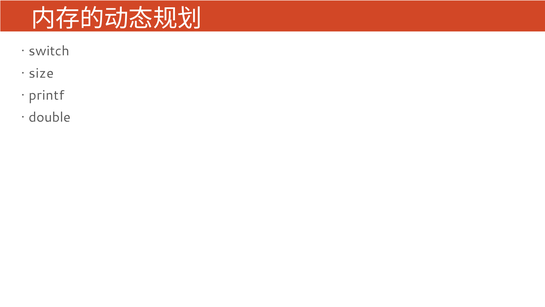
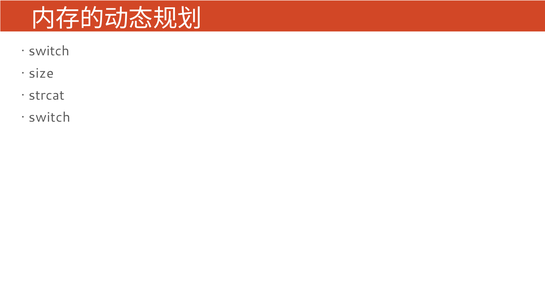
printf: printf -> strcat (47, 95)
double: double -> switch (49, 117)
